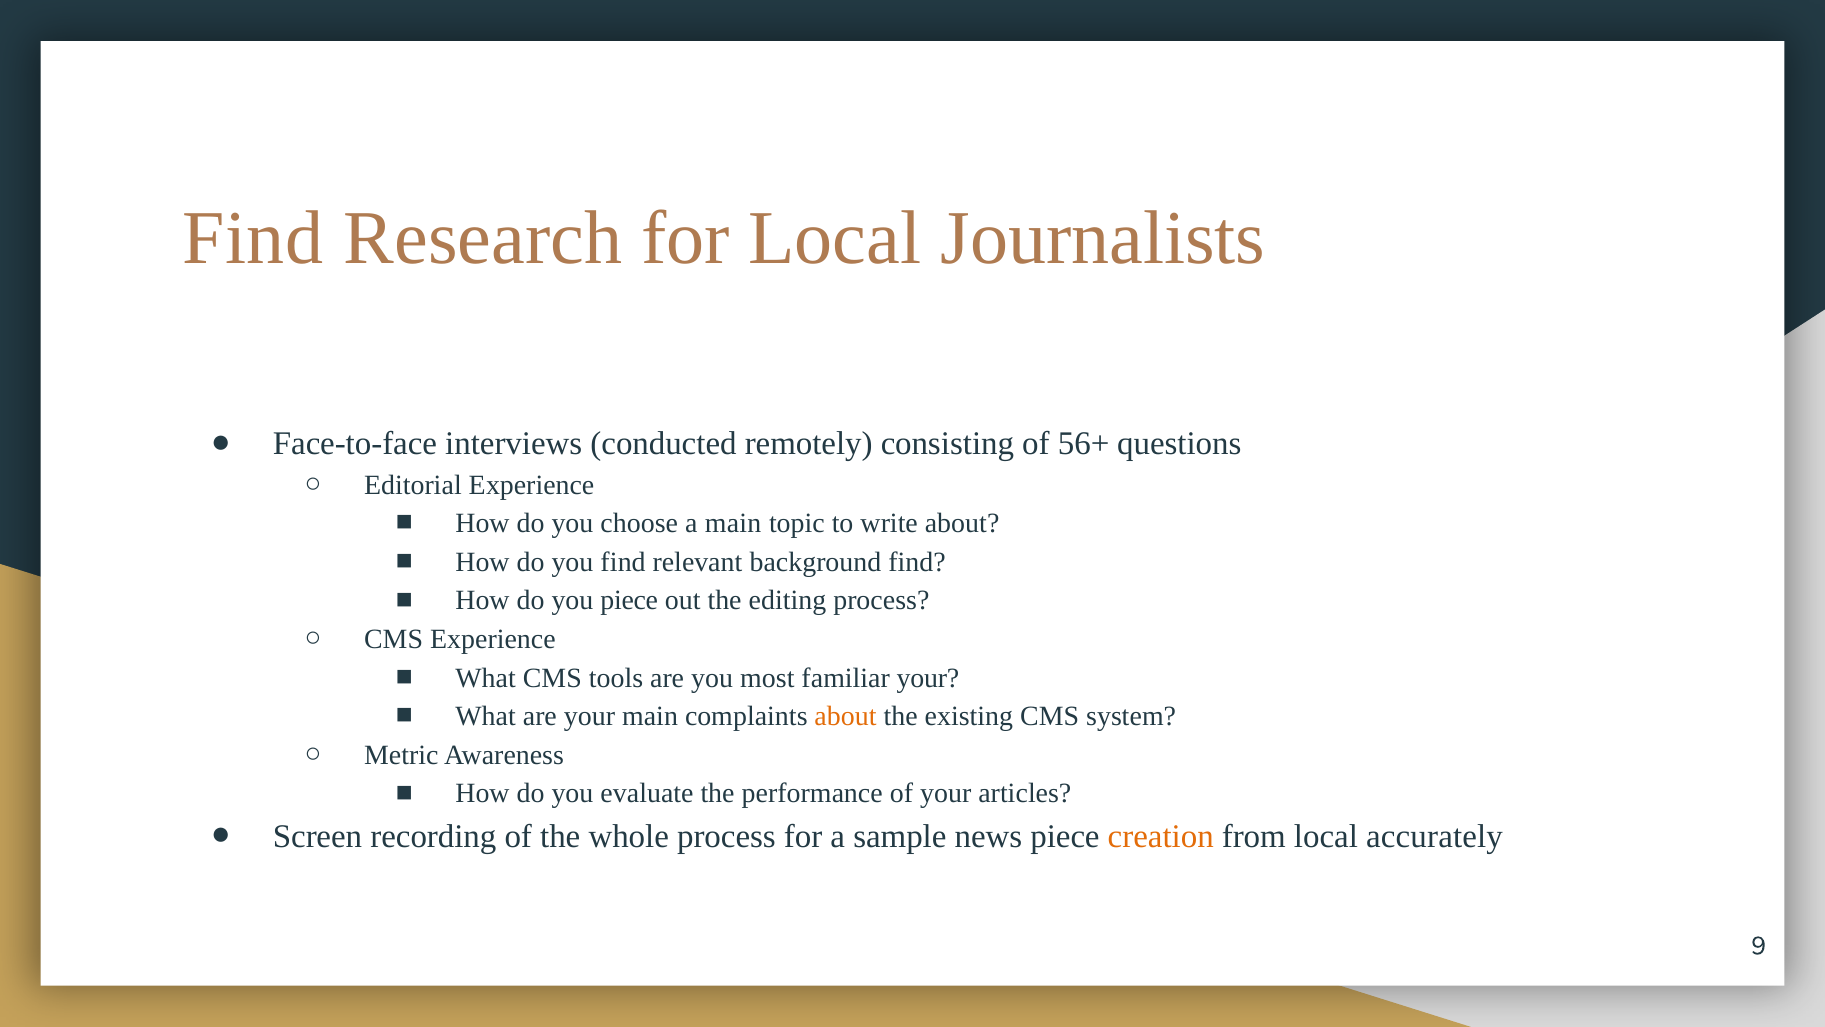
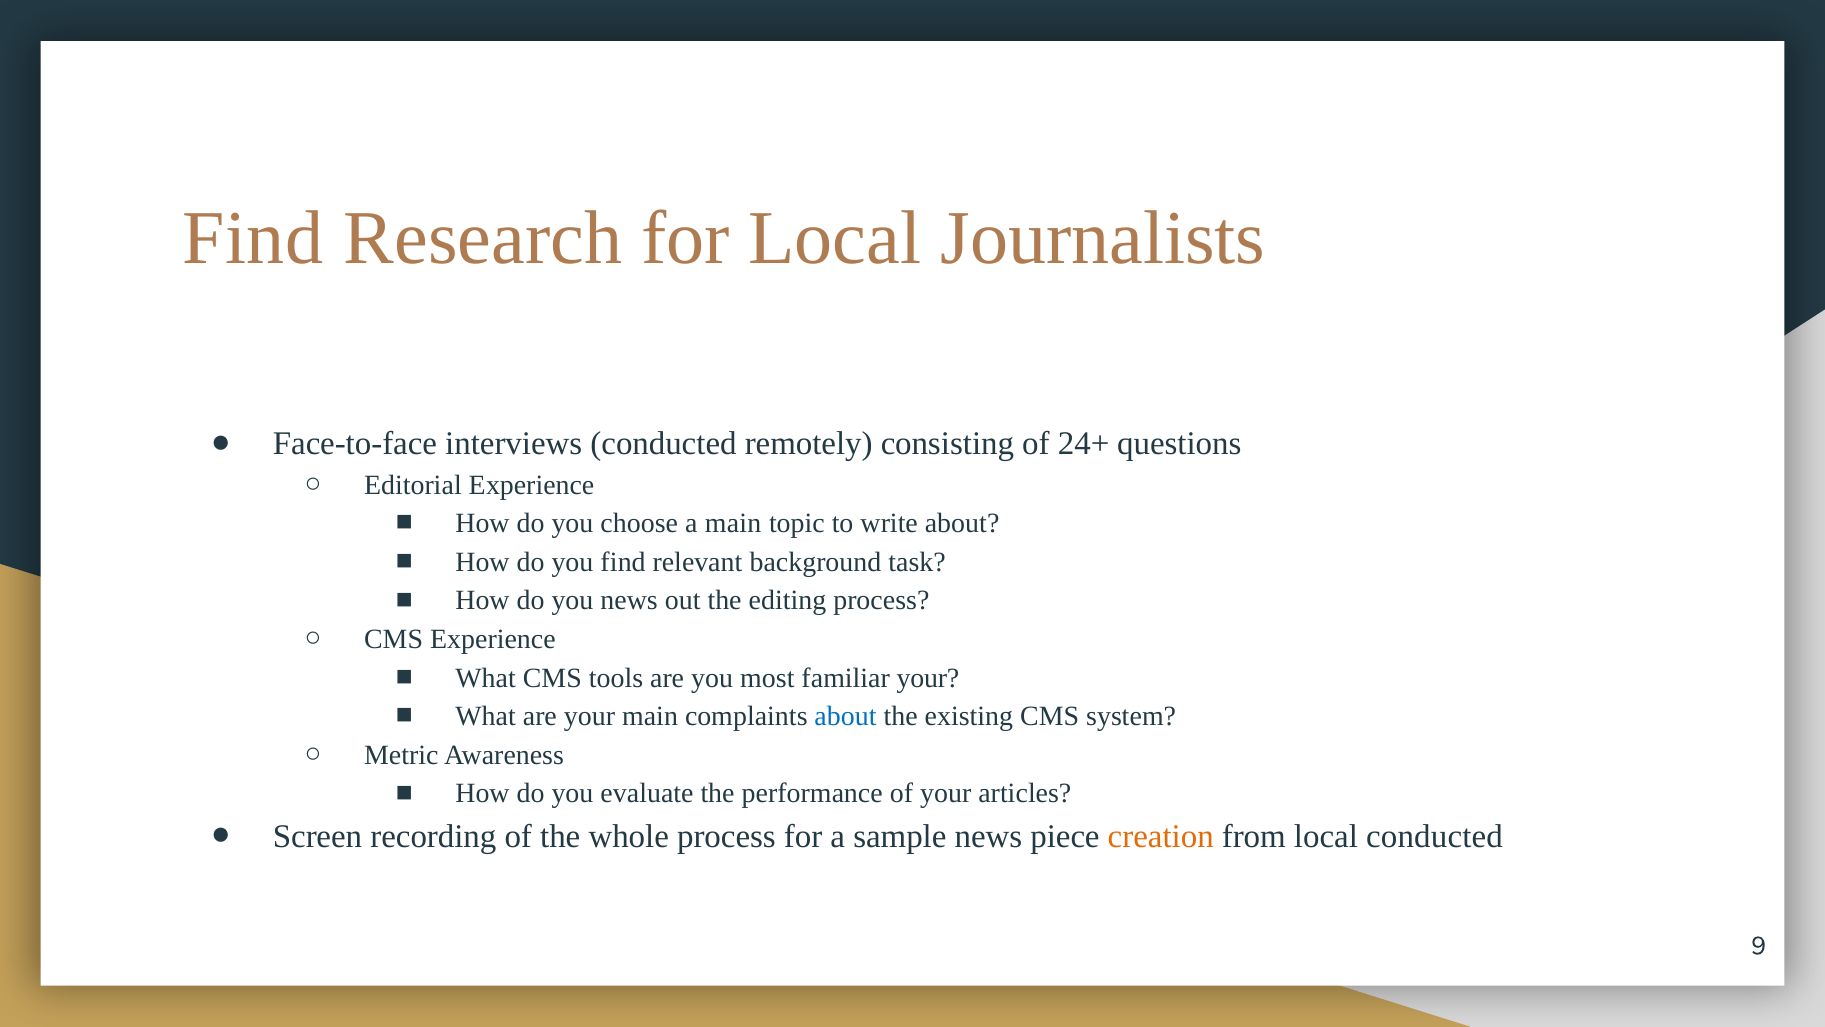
56+: 56+ -> 24+ (1084, 443)
background find: find -> task (917, 562)
you piece: piece -> news (629, 600)
about colour: orange -> blue (845, 716)
local accurately: accurately -> conducted (1435, 836)
